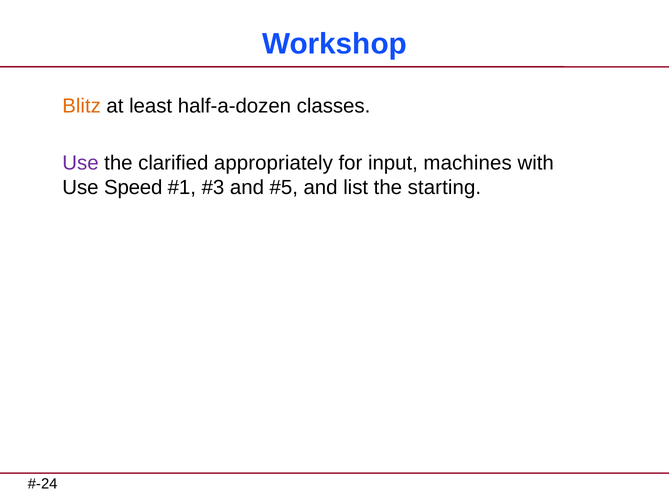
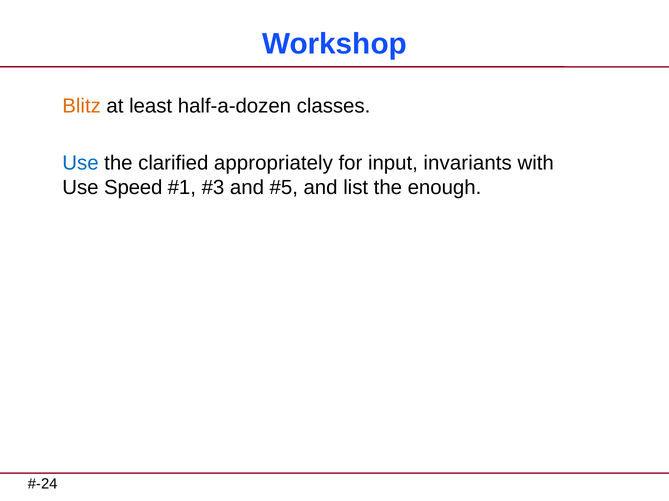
Use colour: purple -> blue (80, 163)
machines: machines -> invariants (468, 163)
starting: starting -> enough (444, 188)
